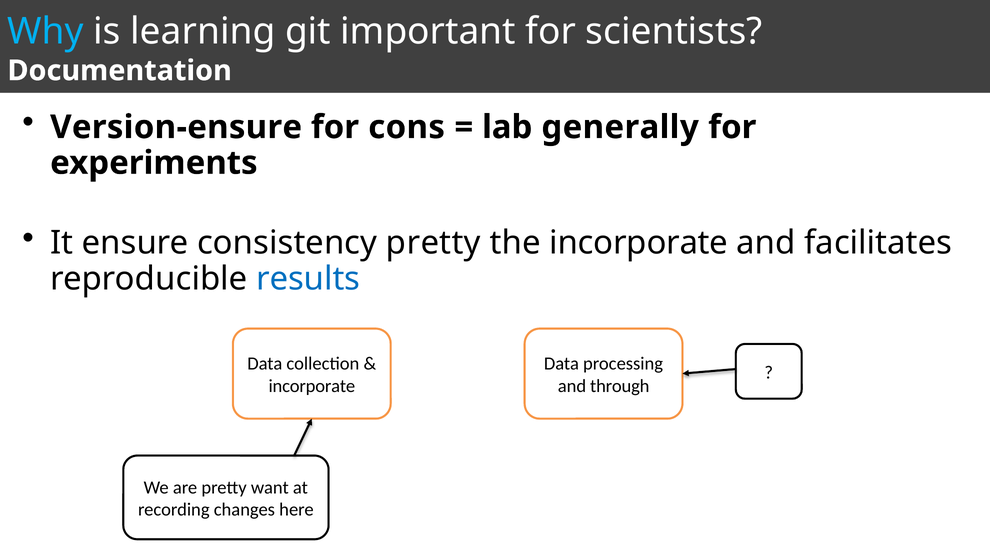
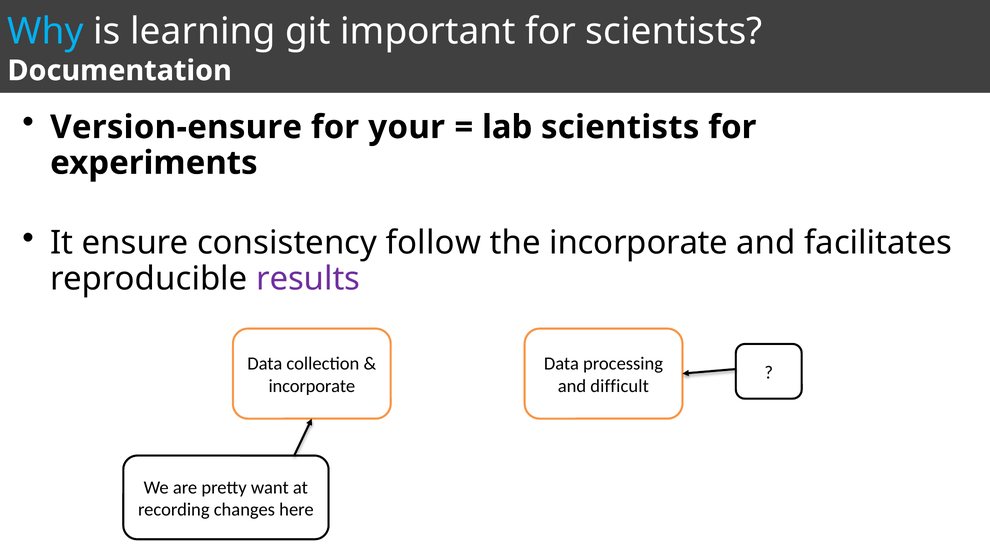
cons: cons -> your (407, 127)
lab generally: generally -> scientists (620, 127)
consistency pretty: pretty -> follow (433, 243)
results colour: blue -> purple (308, 279)
through: through -> difficult (620, 386)
